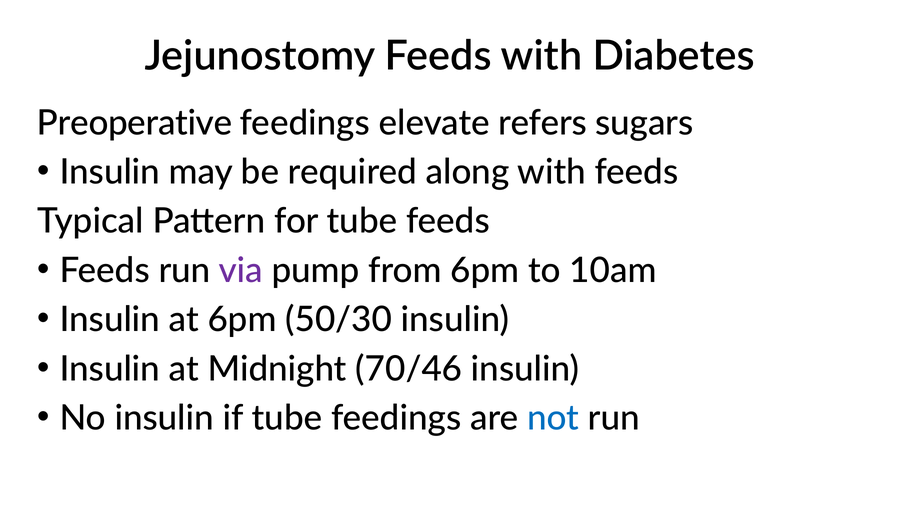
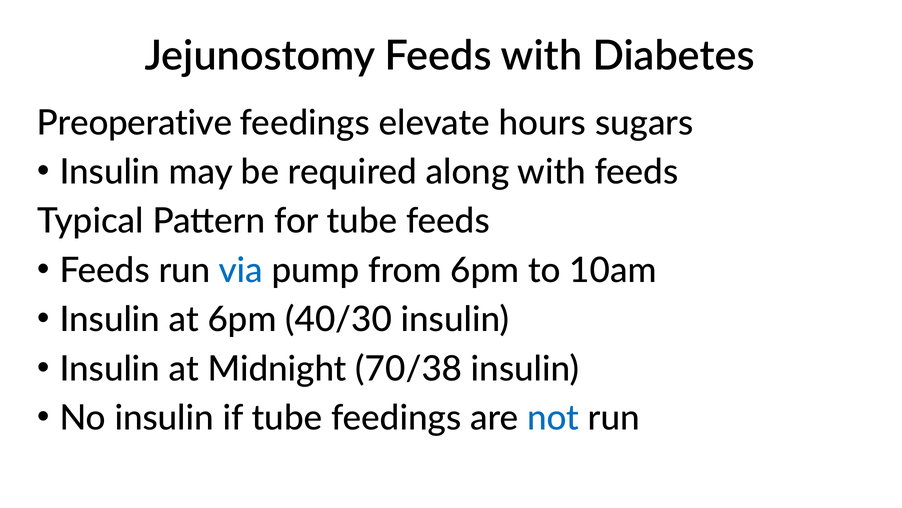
refers: refers -> hours (542, 123)
via colour: purple -> blue (241, 270)
50/30: 50/30 -> 40/30 (339, 319)
70/46: 70/46 -> 70/38 (409, 369)
